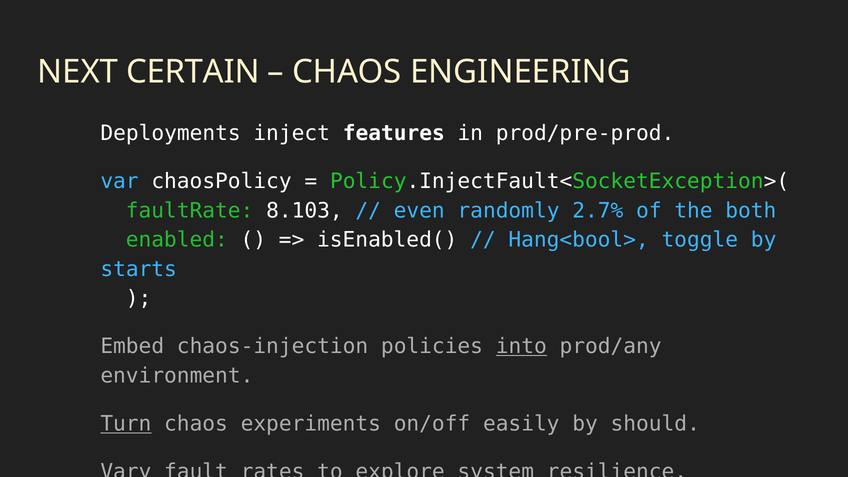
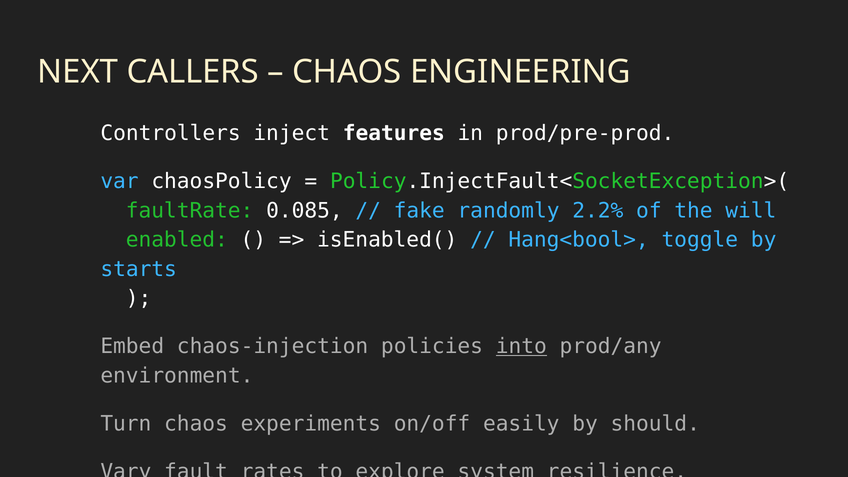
CERTAIN: CERTAIN -> CALLERS (193, 72)
Deployments: Deployments -> Controllers (171, 133)
8.103: 8.103 -> 0.085 (304, 211)
even: even -> fake (419, 211)
2.7%: 2.7% -> 2.2% (598, 211)
both: both -> will (751, 211)
Turn underline: present -> none (126, 424)
